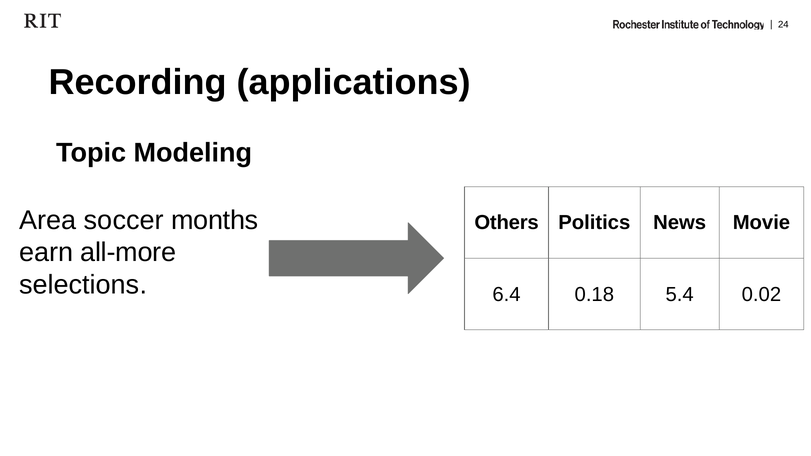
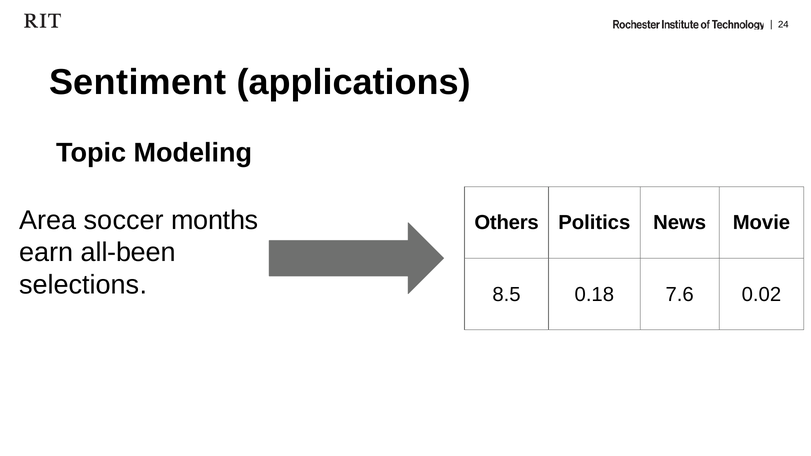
Recording: Recording -> Sentiment (138, 82)
all-more: all-more -> all-been (128, 253)
6.4: 6.4 -> 8.5 (506, 294)
5.4: 5.4 -> 7.6 (680, 294)
